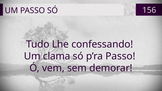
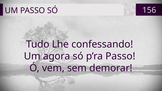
clama: clama -> agora (57, 56)
